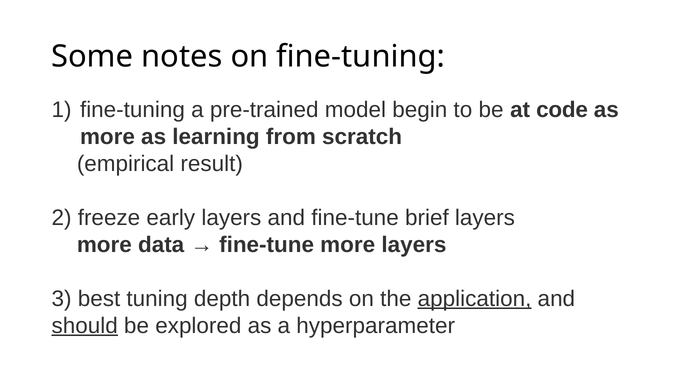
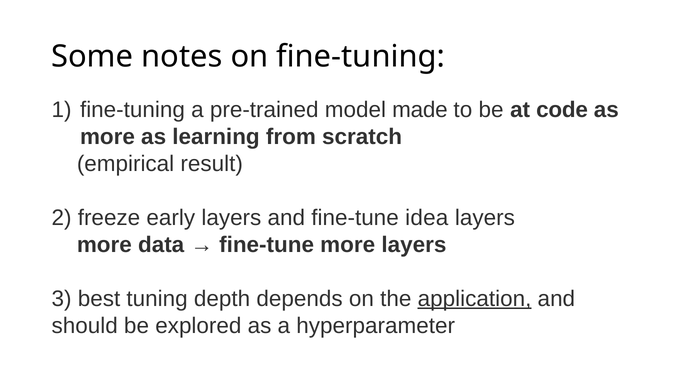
begin: begin -> made (420, 110)
brief: brief -> idea (427, 218)
should underline: present -> none (85, 326)
